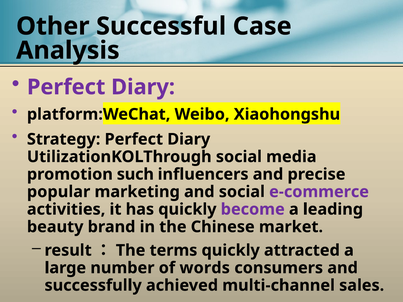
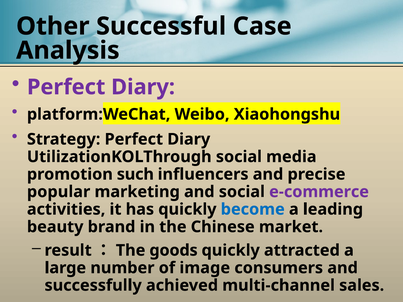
become colour: purple -> blue (253, 209)
terms: terms -> goods (174, 251)
words: words -> image (205, 268)
